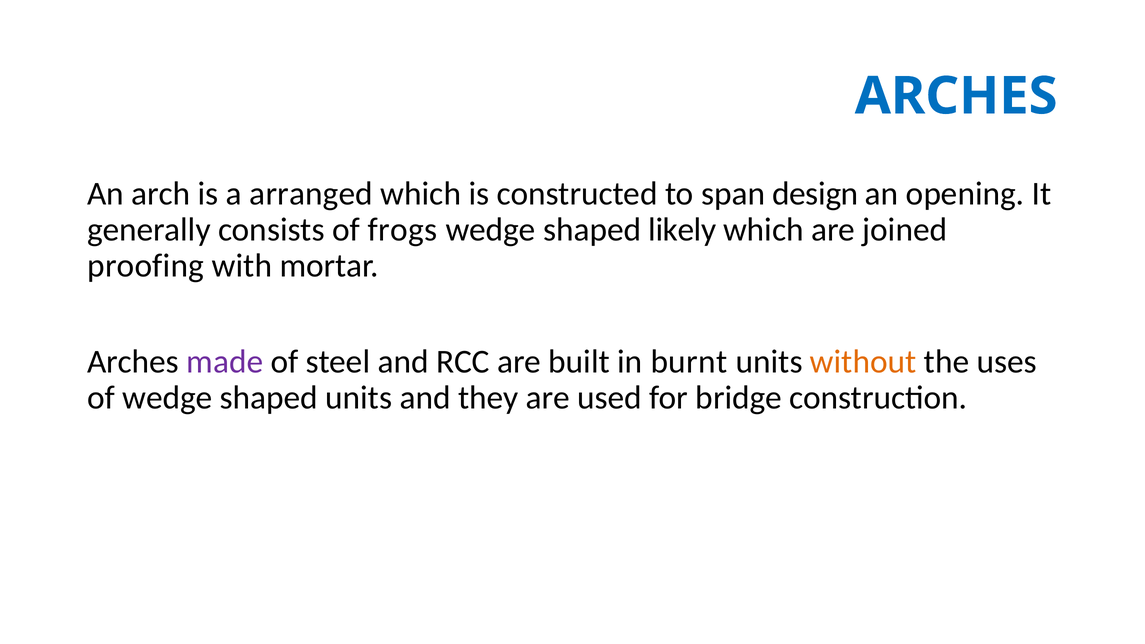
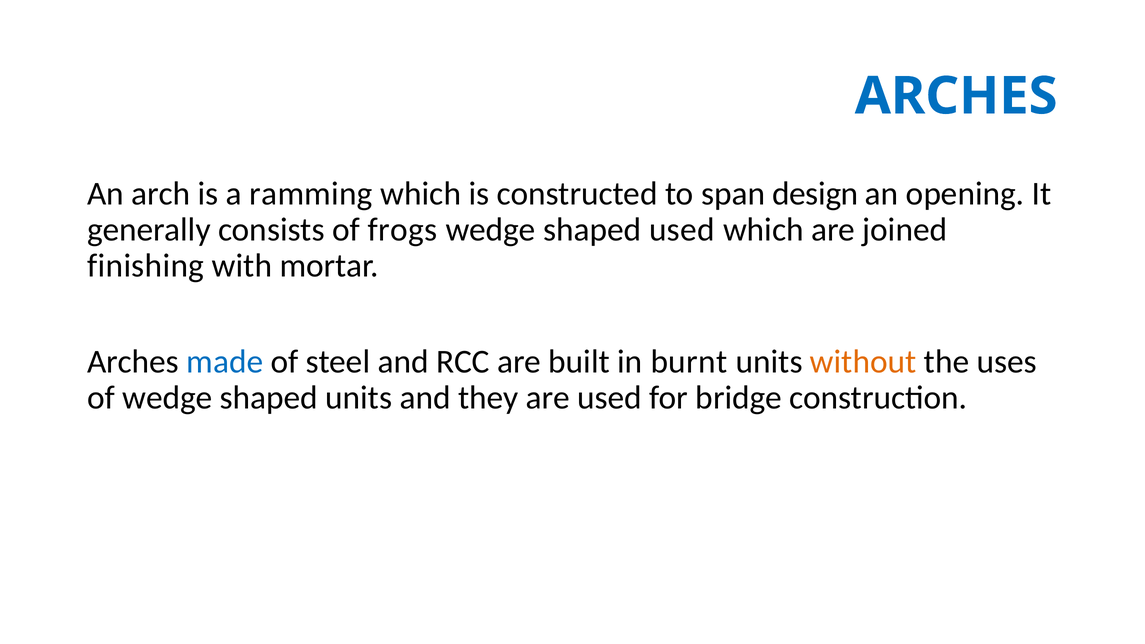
arranged: arranged -> ramming (311, 194)
shaped likely: likely -> used (682, 230)
proofing: proofing -> finishing (146, 266)
made colour: purple -> blue (225, 362)
